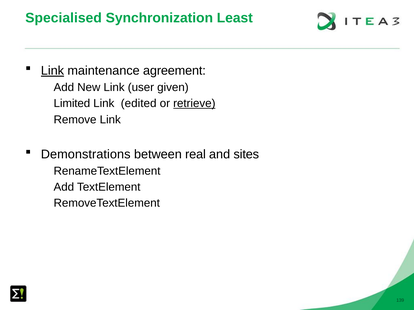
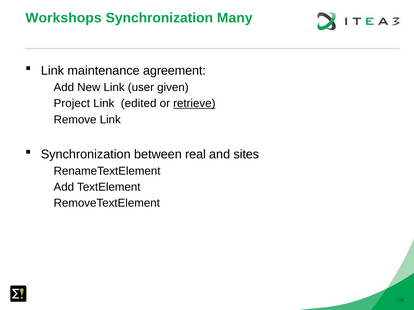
Specialised: Specialised -> Workshops (64, 18)
Least: Least -> Many (235, 18)
Link underline: present -> none (52, 71)
Limited: Limited -> Project (72, 104)
Demonstrations: Demonstrations -> Synchronization (86, 155)
